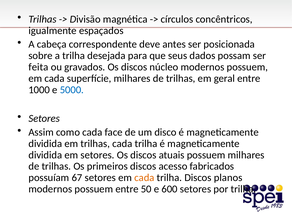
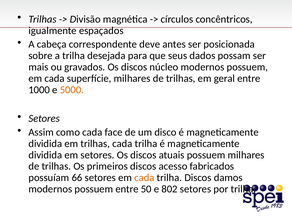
feita: feita -> mais (38, 67)
5000 colour: blue -> orange (72, 90)
67: 67 -> 66 (77, 178)
planos: planos -> damos (228, 178)
600: 600 -> 802 (170, 189)
